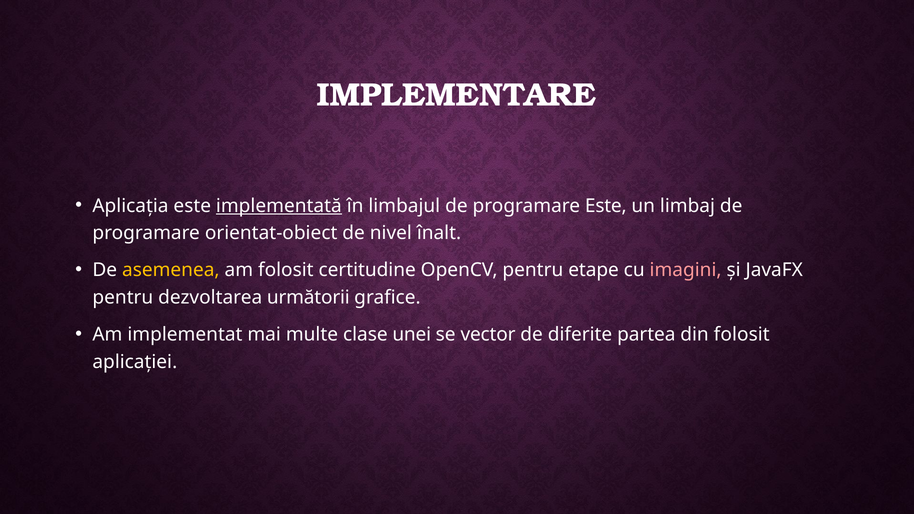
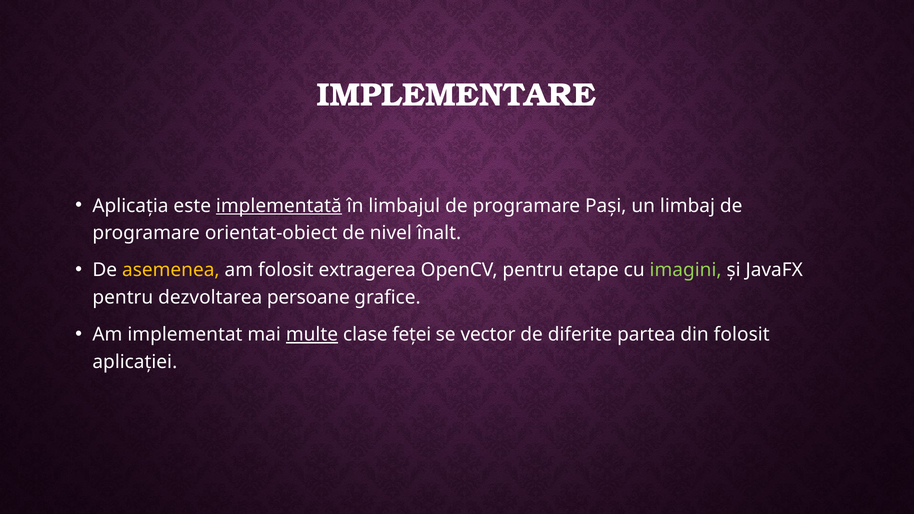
programare Este: Este -> Pași (606, 206)
certitudine: certitudine -> extragerea (367, 270)
imagini colour: pink -> light green (686, 270)
următorii: următorii -> persoane (308, 298)
multe underline: none -> present (312, 335)
unei: unei -> feței (412, 335)
